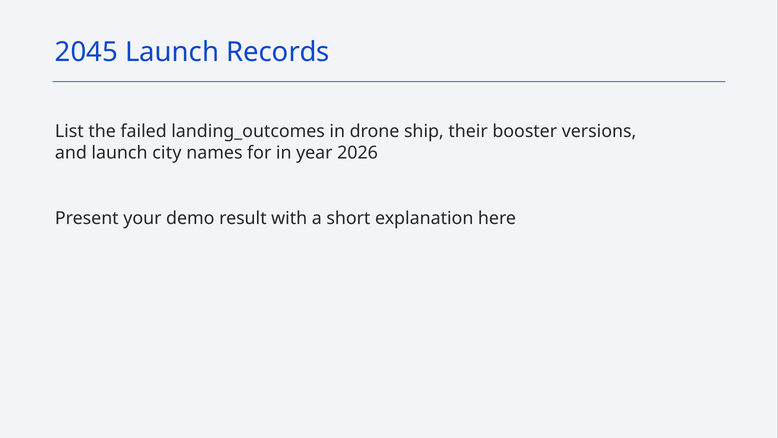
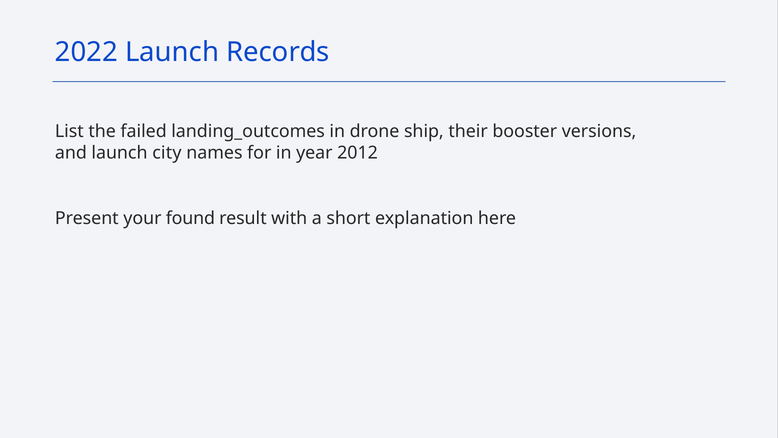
2045: 2045 -> 2022 (86, 52)
2026: 2026 -> 2012 (358, 153)
demo: demo -> found (190, 218)
